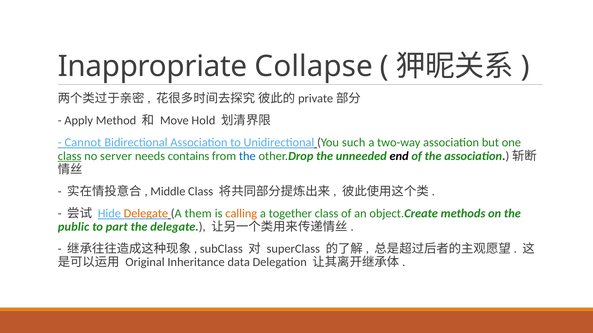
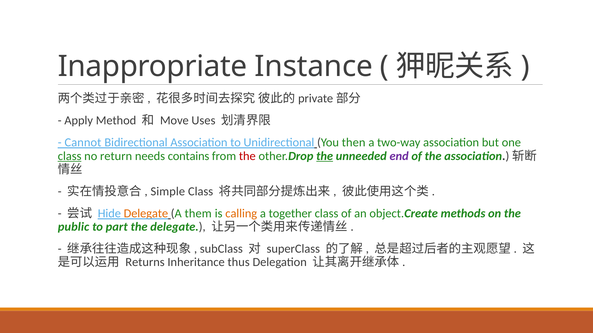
Collapse: Collapse -> Instance (314, 66)
Hold: Hold -> Uses (203, 121)
such: such -> then (354, 143)
server: server -> return (116, 156)
the colour: blue -> red (247, 156)
the underline: none -> present (325, 156)
end colour: black -> purple (399, 156)
Middle: Middle -> Simple (168, 192)
Original: Original -> Returns (145, 263)
data: data -> thus (239, 263)
